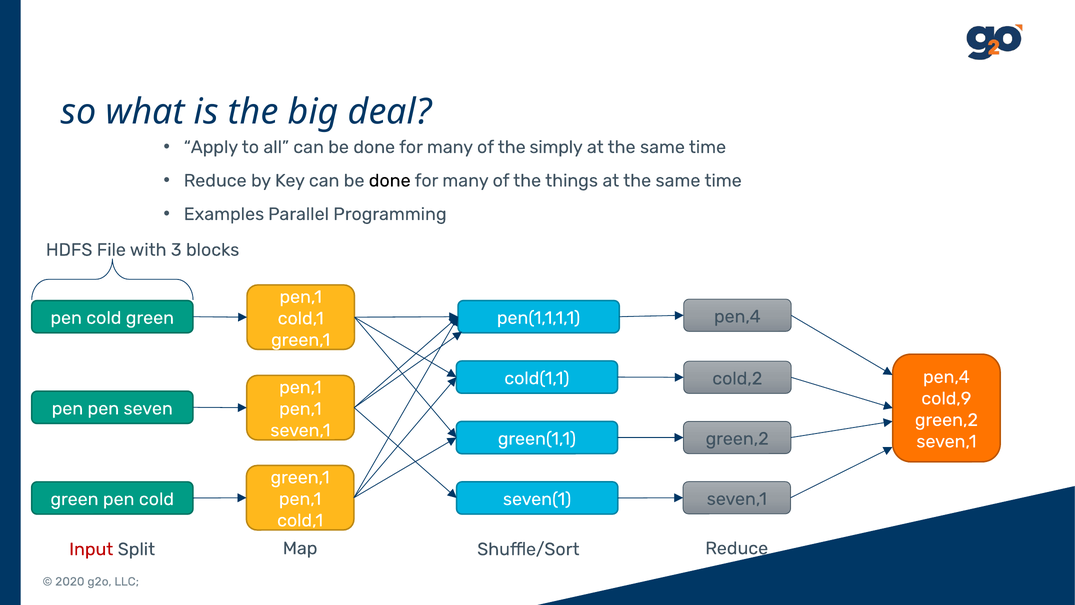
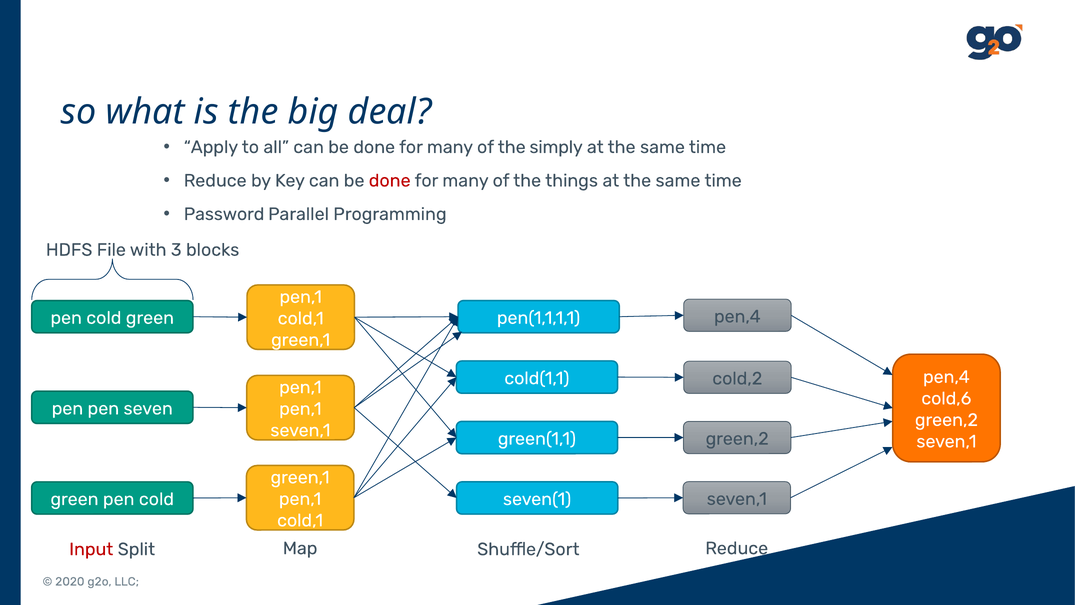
done colour: black -> red (390, 181)
Examples: Examples -> Password (224, 214)
cold,9: cold,9 -> cold,6 (946, 398)
